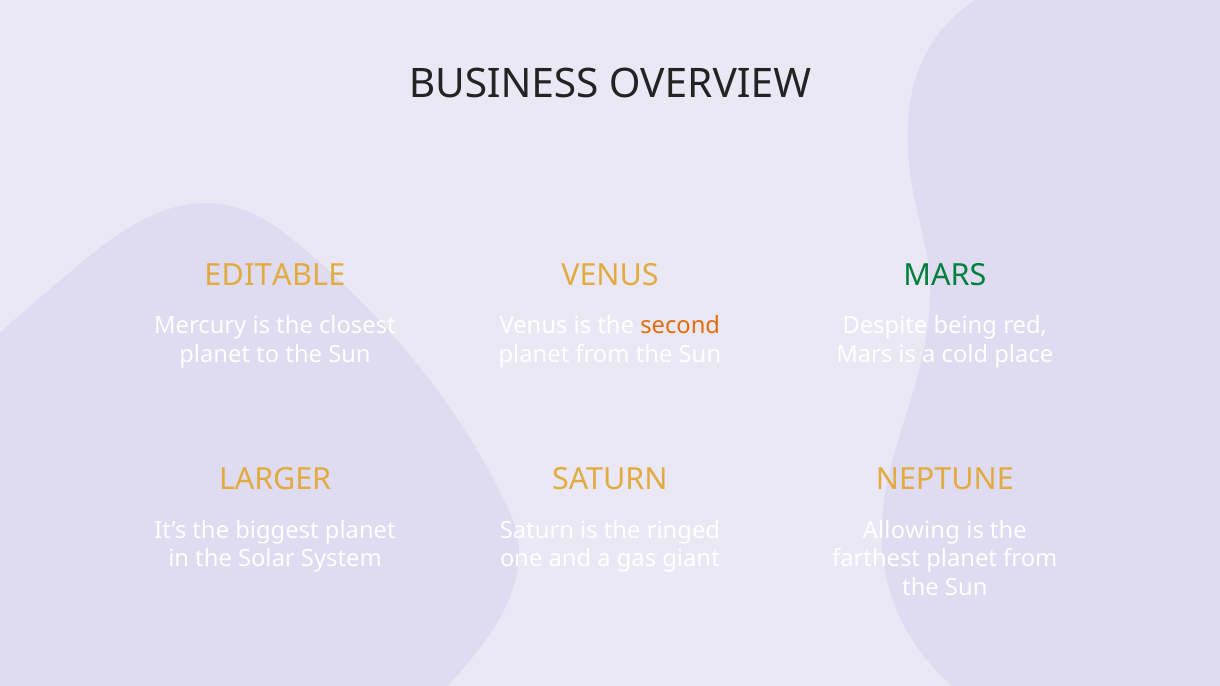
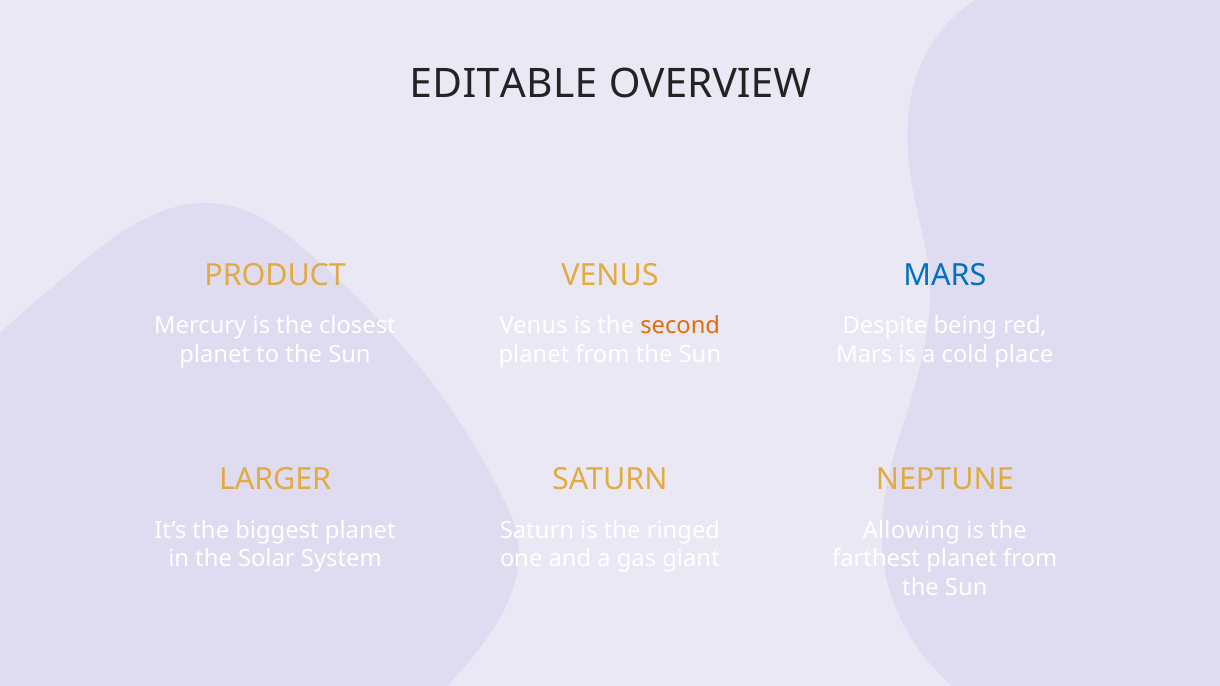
BUSINESS: BUSINESS -> EDITABLE (503, 84)
EDITABLE: EDITABLE -> PRODUCT (275, 275)
MARS colour: green -> blue (945, 275)
